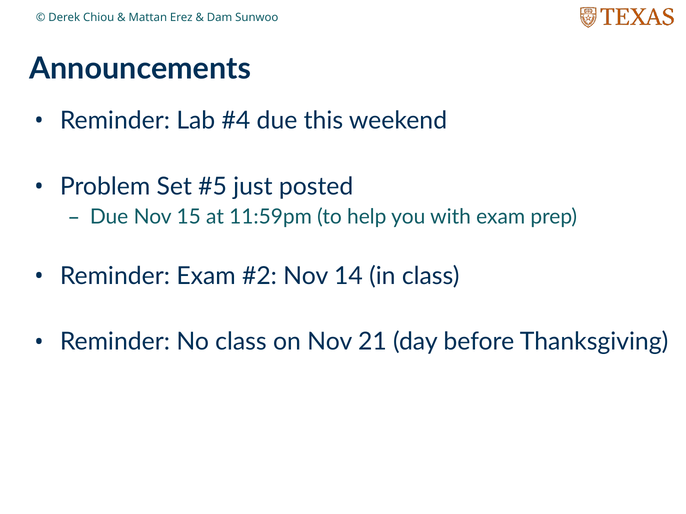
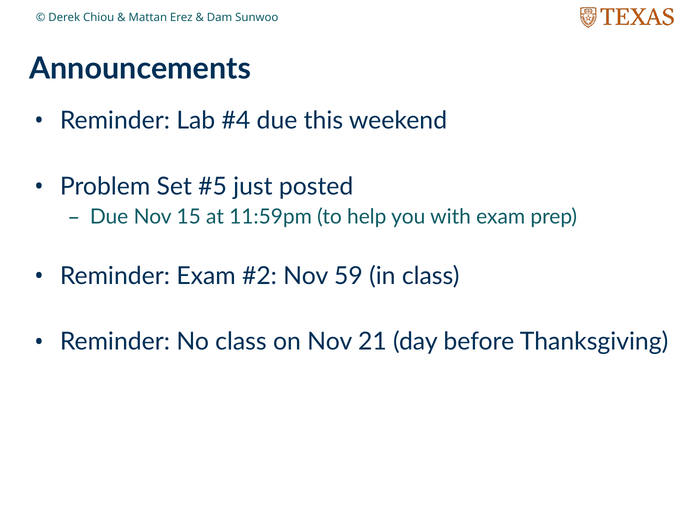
14: 14 -> 59 (348, 276)
